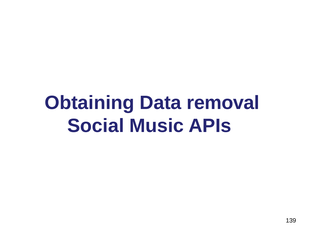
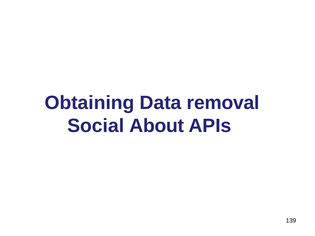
Music: Music -> About (157, 126)
